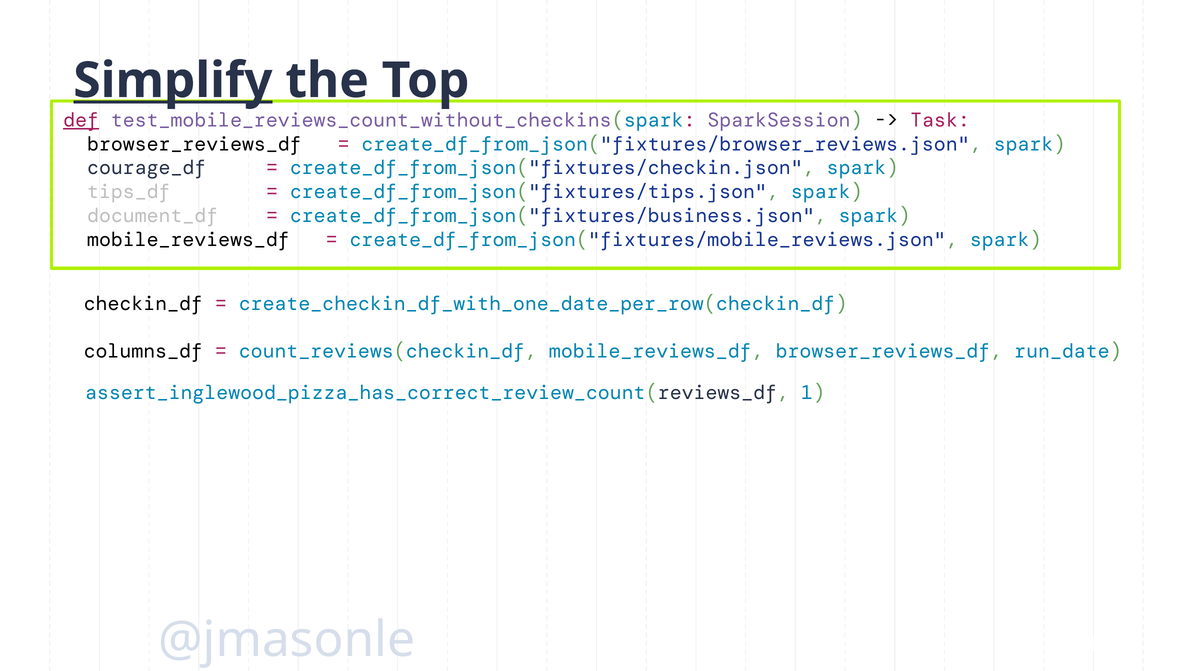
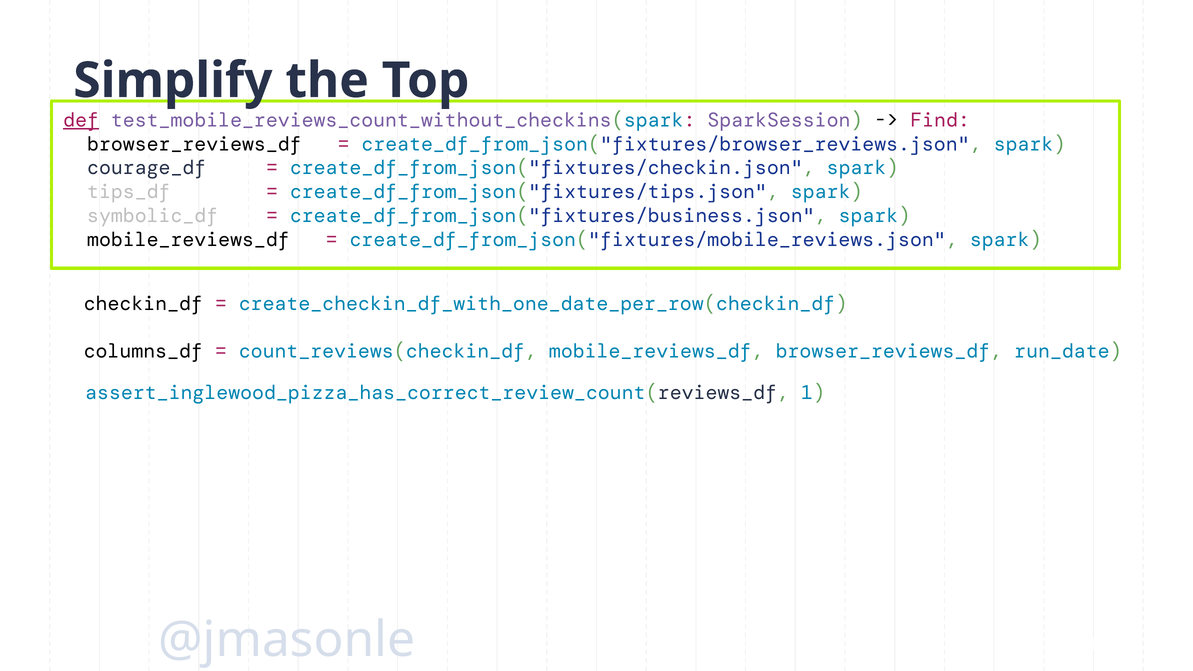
Simplify underline: present -> none (173, 81)
Task: Task -> Find (940, 120)
document_df: document_df -> symbolic_df (153, 216)
